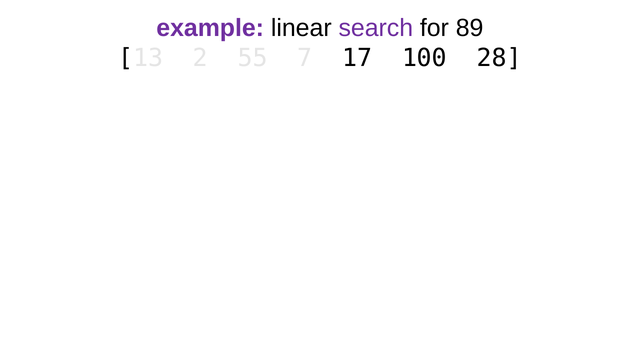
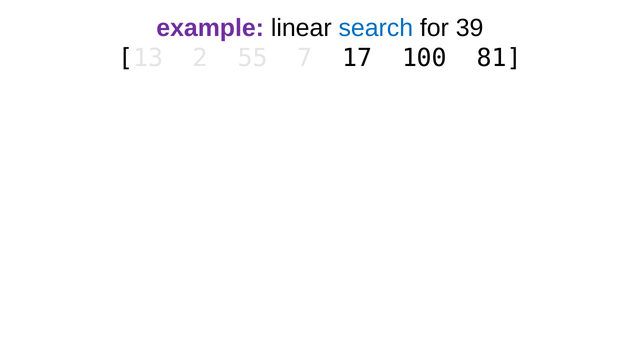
search colour: purple -> blue (376, 28)
89: 89 -> 39 (470, 28)
28: 28 -> 81 (499, 58)
